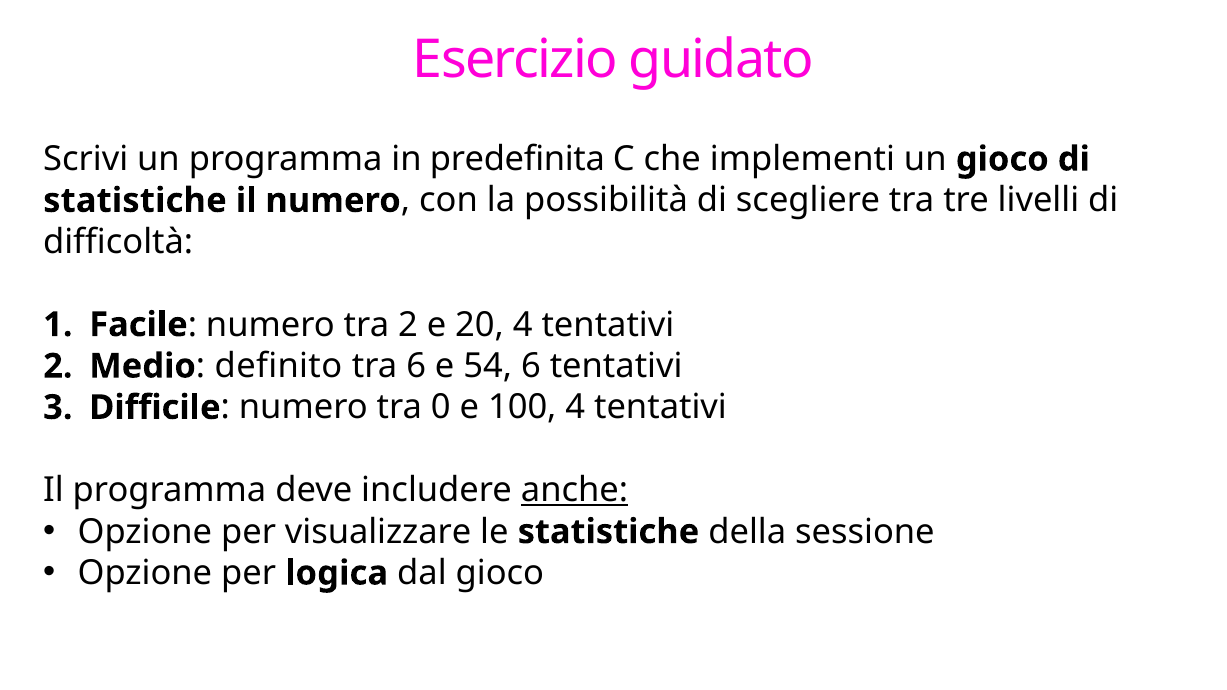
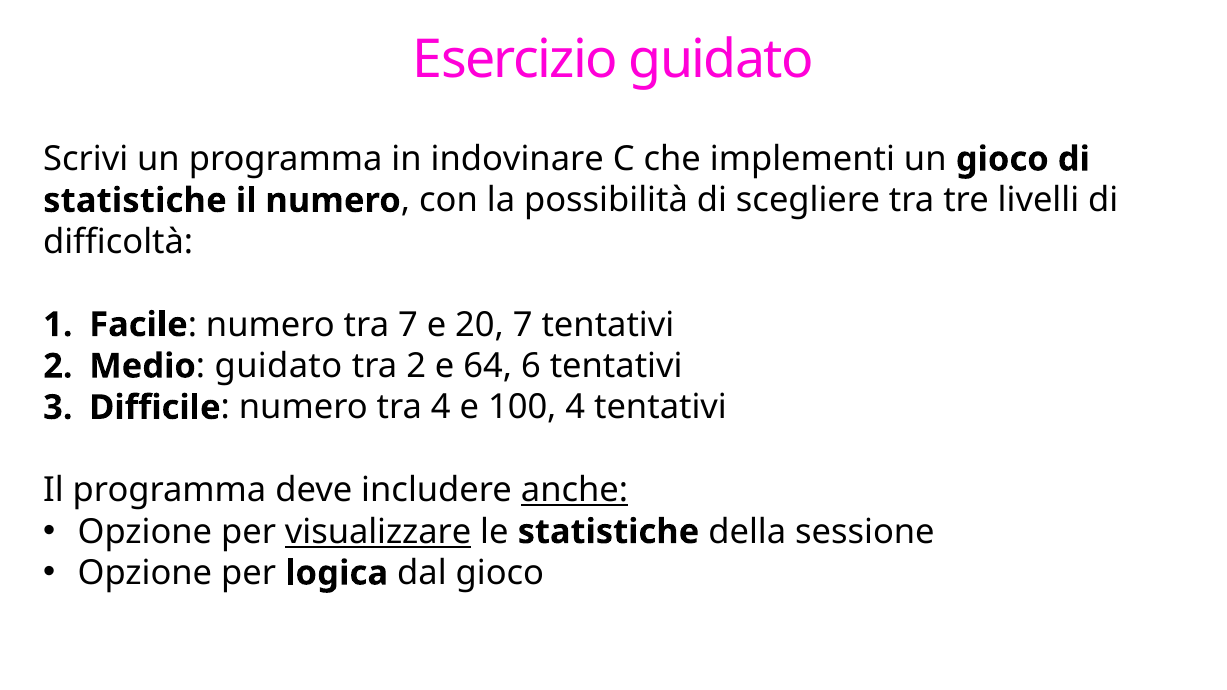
predefinita: predefinita -> indovinare (517, 159)
tra 2: 2 -> 7 (408, 325)
20 4: 4 -> 7 (523, 325)
definito: definito -> guidato (278, 366)
tra 6: 6 -> 2 (416, 366)
54: 54 -> 64 (488, 366)
tra 0: 0 -> 4 (441, 408)
visualizzare underline: none -> present (378, 532)
